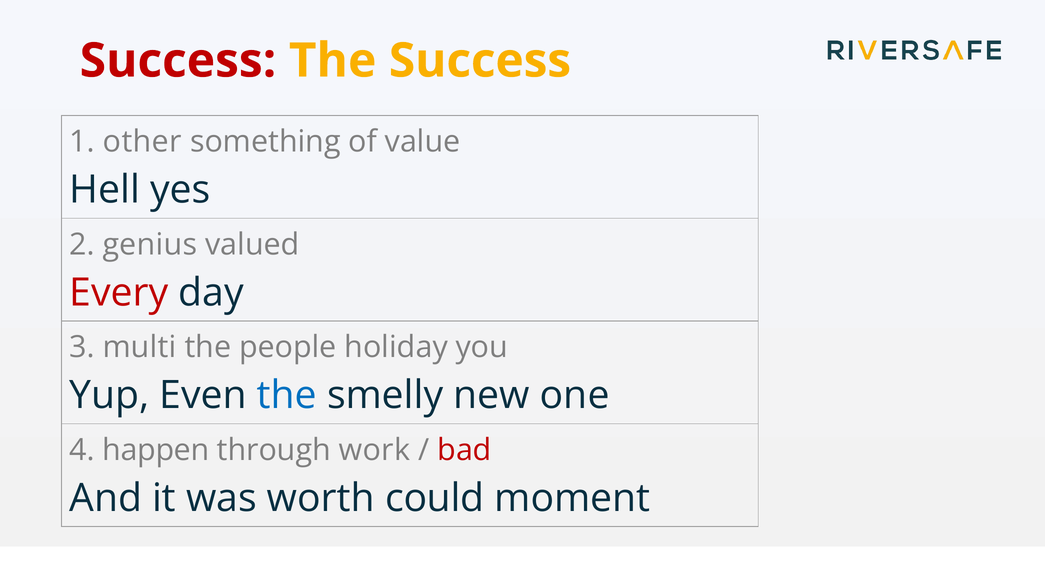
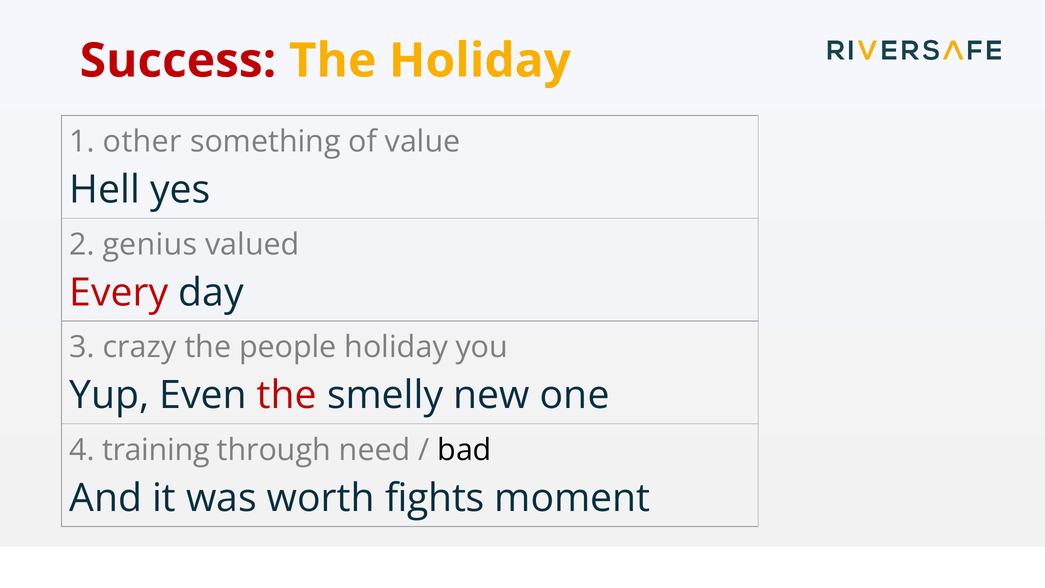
The Success: Success -> Holiday (480, 61)
multi: multi -> crazy (140, 347)
the colour: blue -> red (287, 395)
happen: happen -> training (156, 450)
work: work -> need (375, 450)
bad colour: red -> black (464, 450)
could: could -> fights (435, 498)
